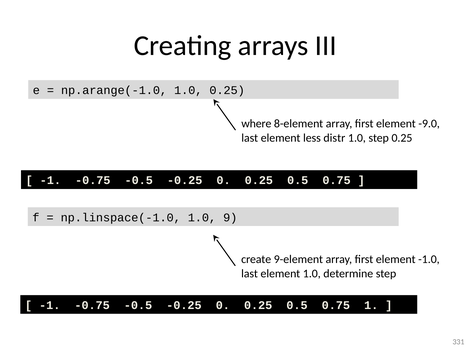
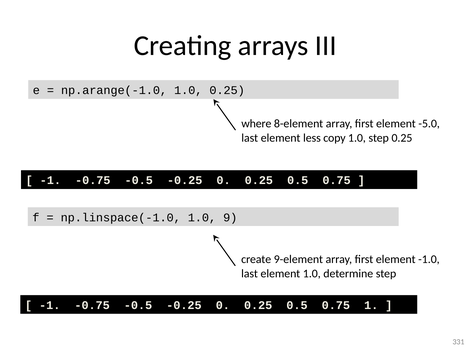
-9.0: -9.0 -> -5.0 (429, 124)
distr: distr -> copy (334, 138)
